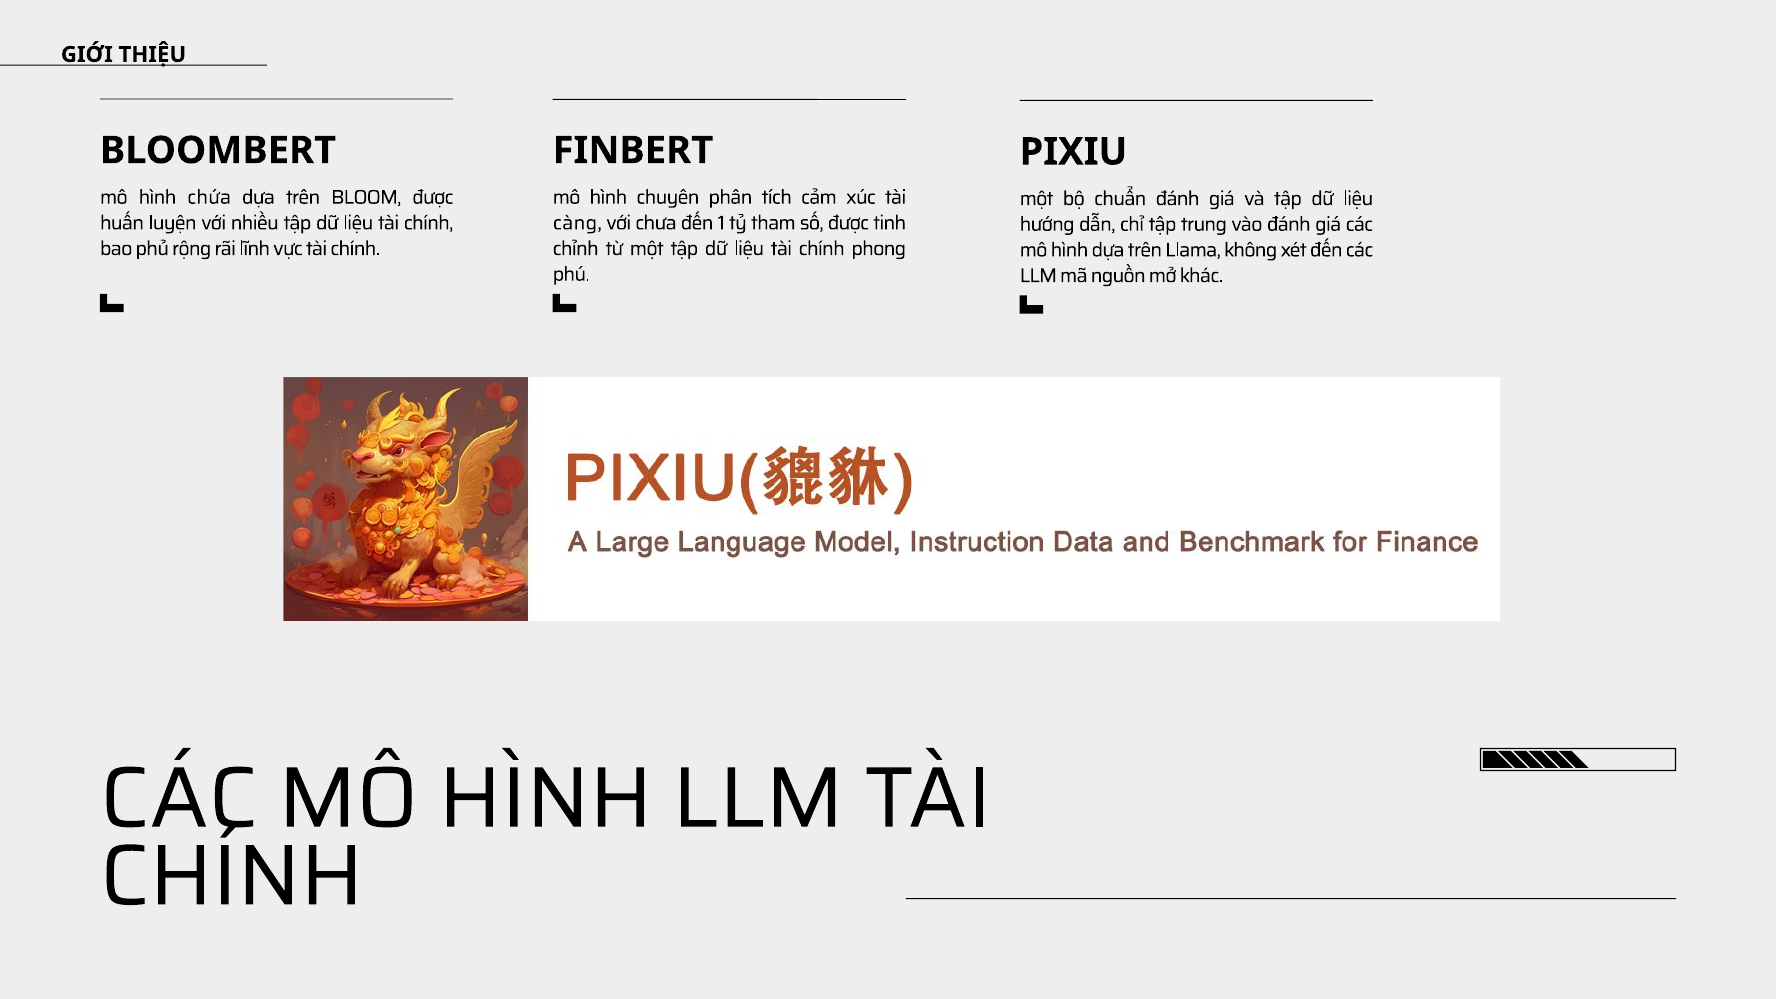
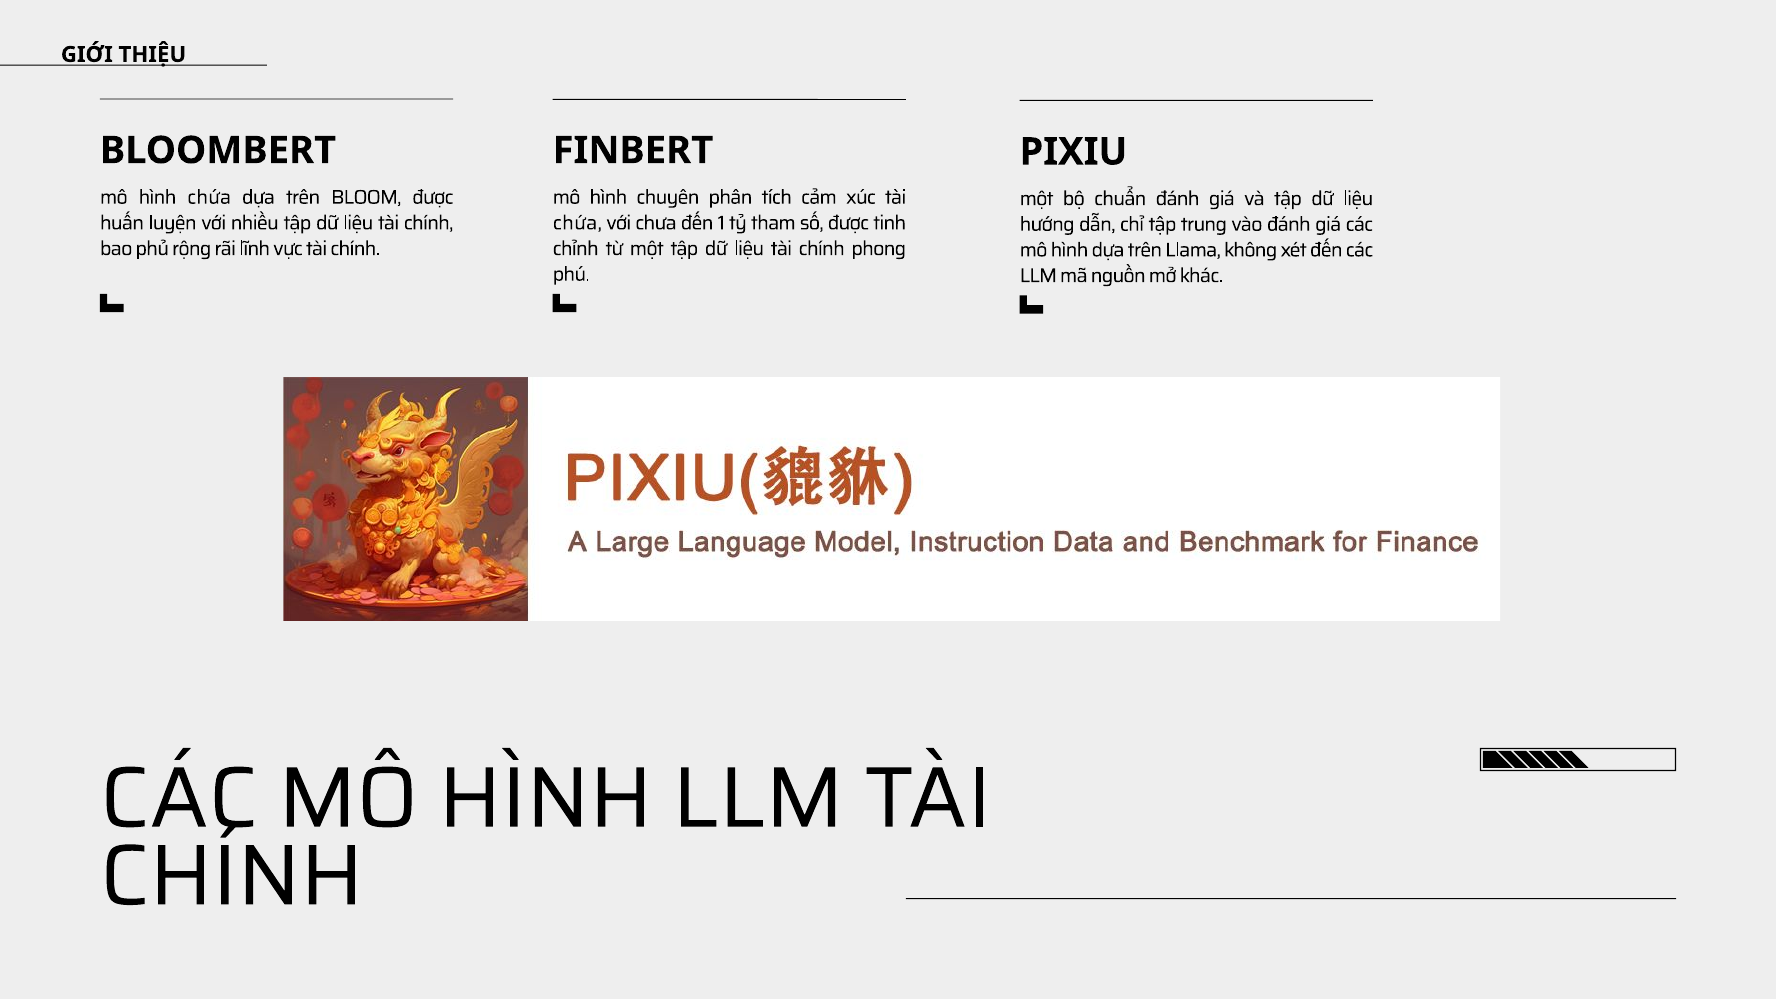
càng: càng -> chứa (577, 223)
